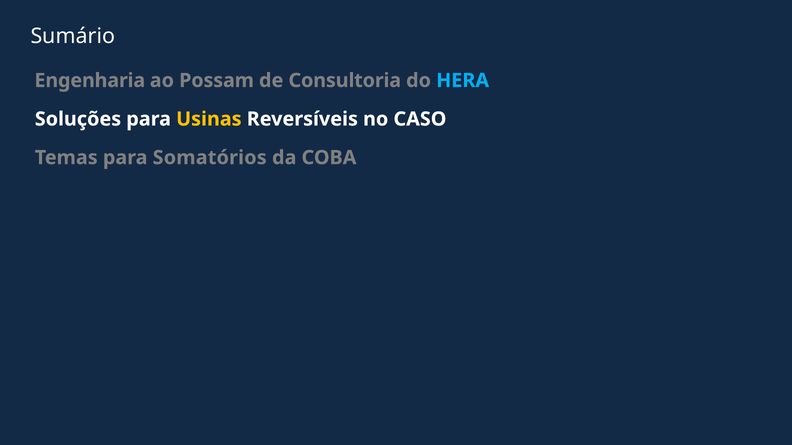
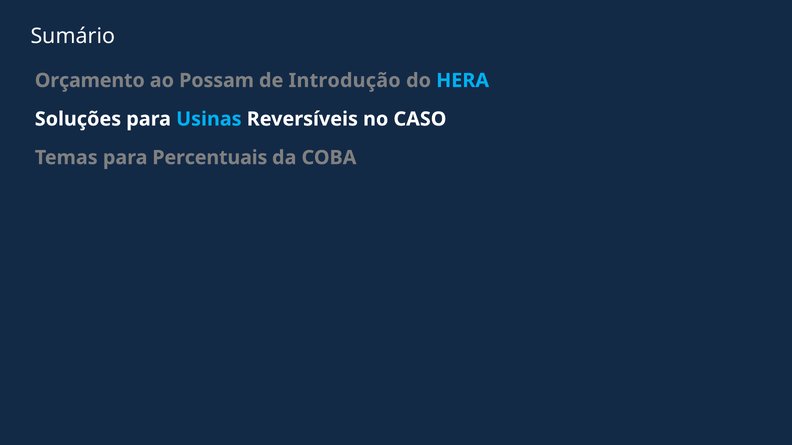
Engenharia: Engenharia -> Orçamento (90, 81)
Consultoria: Consultoria -> Introdução (345, 81)
Usinas colour: yellow -> light blue (209, 119)
Somatórios: Somatórios -> Percentuais (210, 158)
